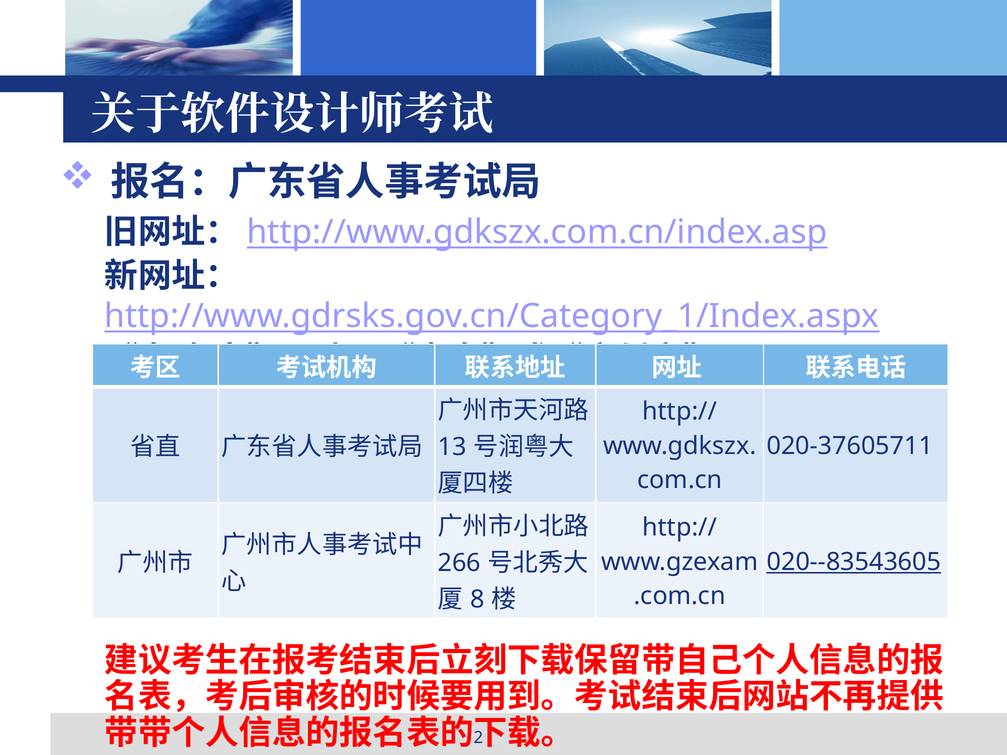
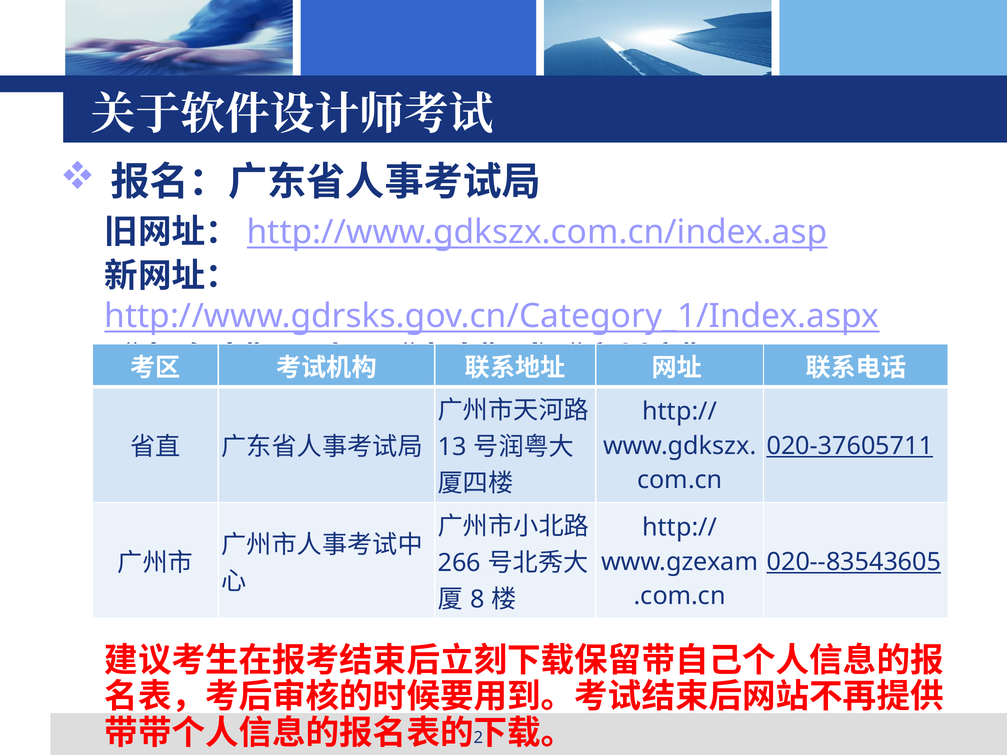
020-37605711 underline: none -> present (850, 446)
